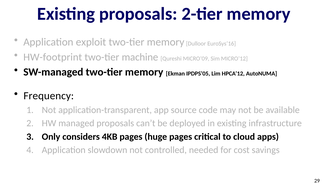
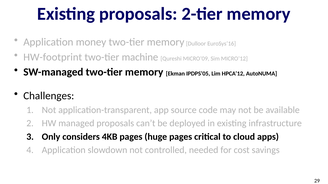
exploit: exploit -> money (91, 42)
Frequency: Frequency -> Challenges (49, 96)
